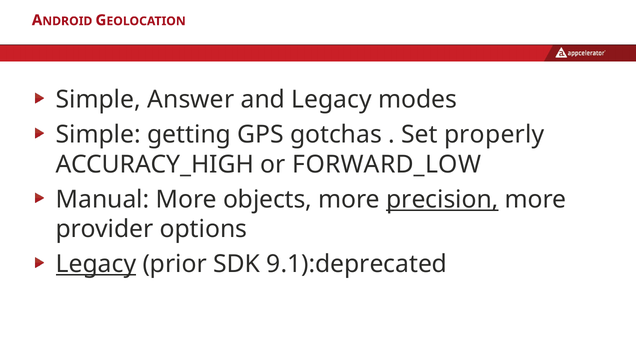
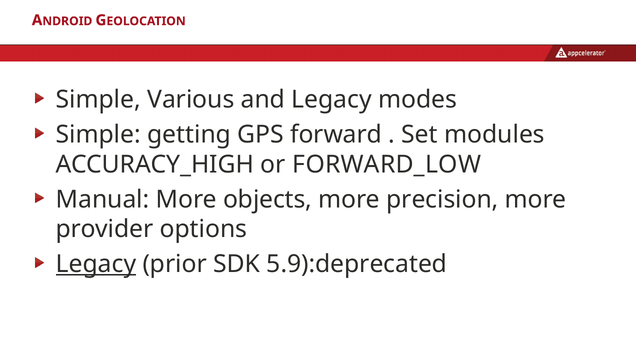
Answer: Answer -> Various (191, 100)
gotchas: gotchas -> forward (336, 135)
properly: properly -> modules (494, 135)
precision underline: present -> none (442, 199)
9.1):deprecated: 9.1):deprecated -> 5.9):deprecated (357, 264)
